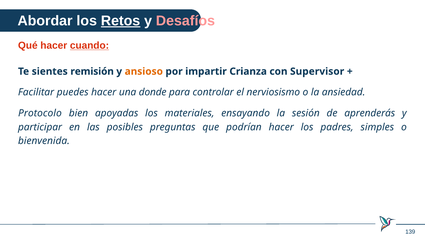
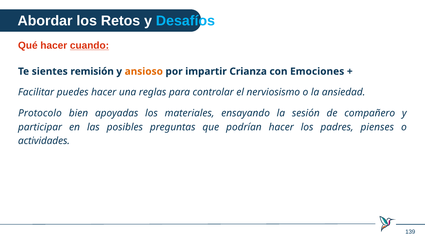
Retos underline: present -> none (121, 21)
Desafíos colour: pink -> light blue (185, 21)
Supervisor: Supervisor -> Emociones (317, 71)
donde: donde -> reglas (153, 92)
aprenderás: aprenderás -> compañero (370, 113)
simples: simples -> pienses (377, 127)
bienvenida: bienvenida -> actividades (44, 141)
